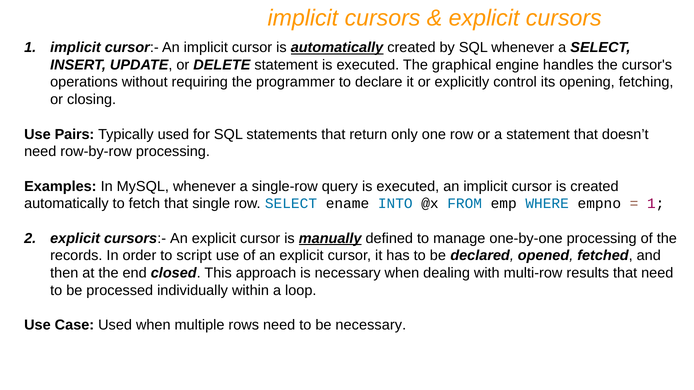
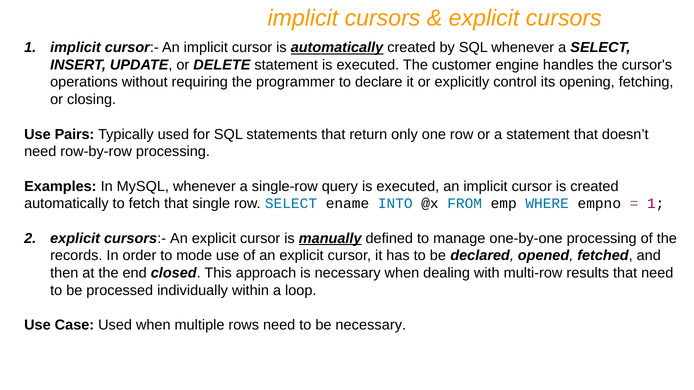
graphical: graphical -> customer (462, 65)
script: script -> mode (194, 256)
